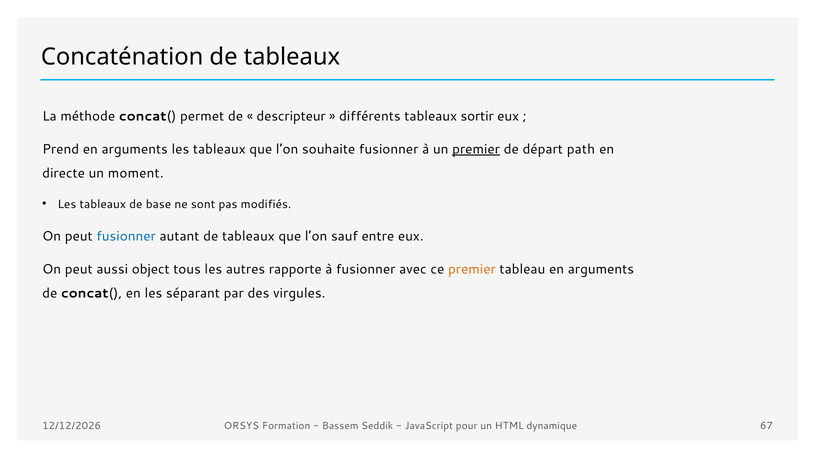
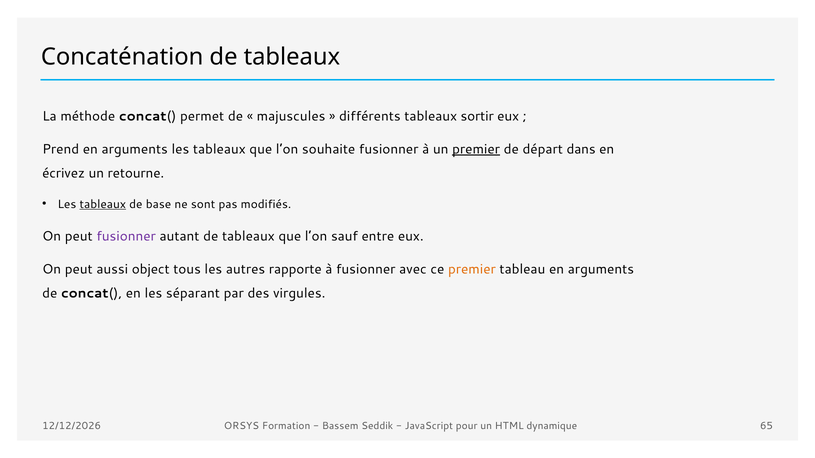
descripteur: descripteur -> majuscules (291, 116)
path: path -> dans (581, 149)
directe: directe -> écrivez (64, 174)
moment: moment -> retourne (136, 174)
tableaux underline: none -> present (103, 204)
fusionner colour: blue -> purple (126, 236)
67: 67 -> 65 (766, 427)
